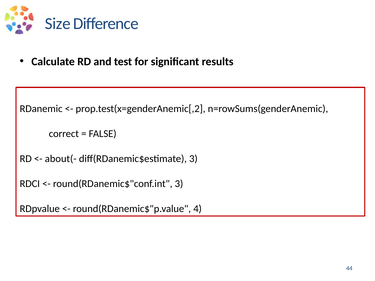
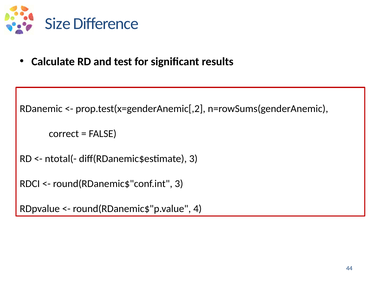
about(-: about(- -> ntotal(- (61, 159)
